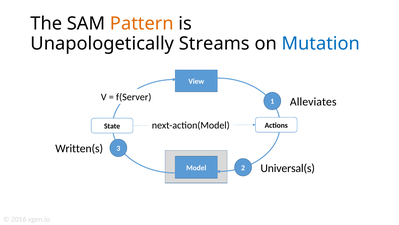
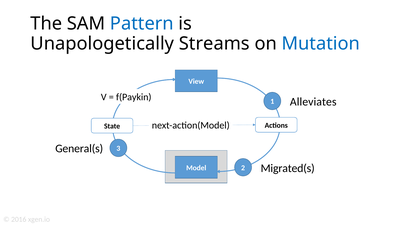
Pattern colour: orange -> blue (142, 24)
f(Server: f(Server -> f(Paykin (134, 97)
Written(s: Written(s -> General(s (79, 148)
Universal(s: Universal(s -> Migrated(s (288, 168)
